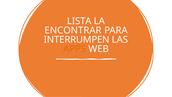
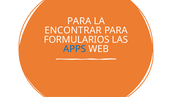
LISTA: LISTA -> PARA (79, 21)
INTERRUMPEN: INTERRUMPEN -> FORMULARIOS (77, 40)
APPS colour: orange -> blue (75, 49)
